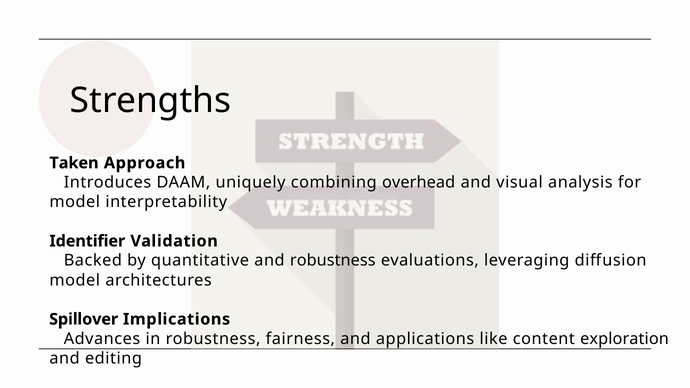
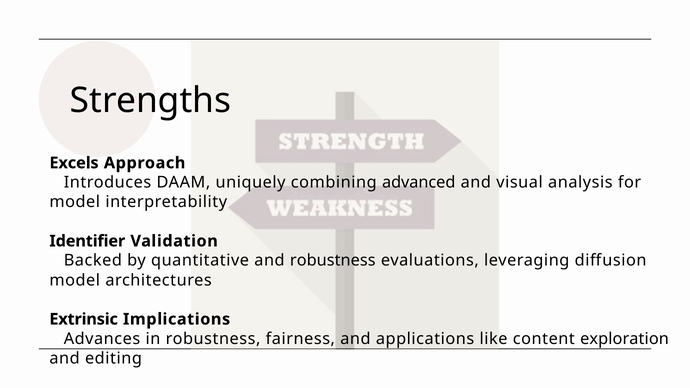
Taken: Taken -> Excels (74, 163)
overhead: overhead -> advanced (419, 183)
Spillover: Spillover -> Extrinsic (84, 319)
